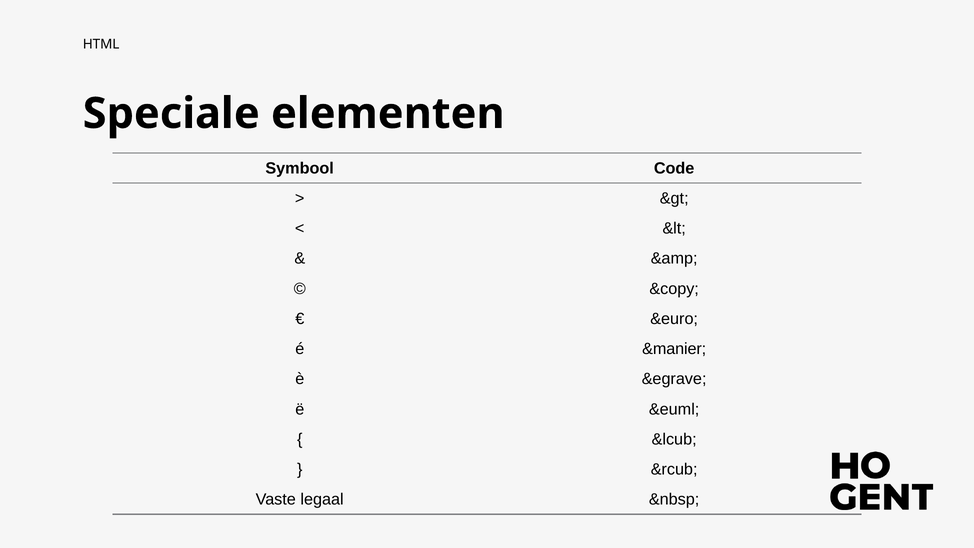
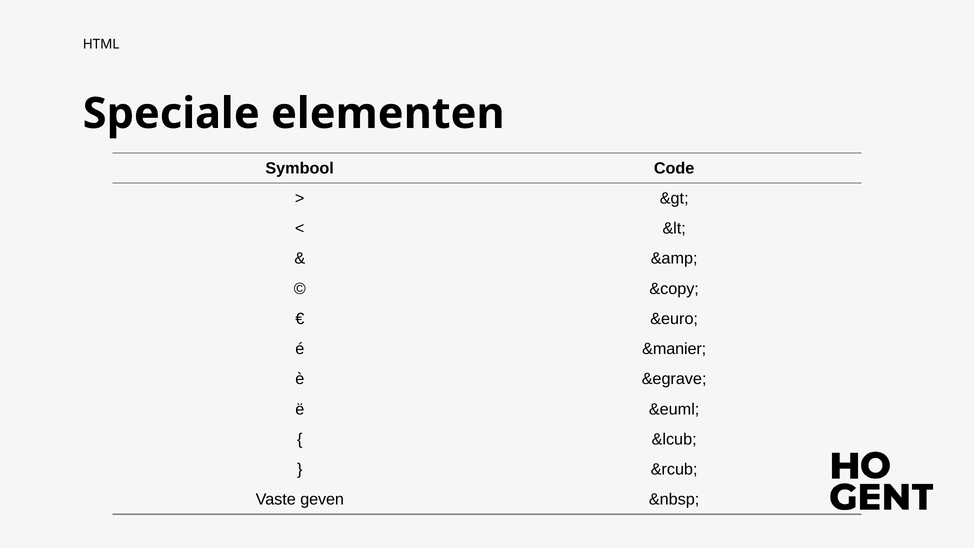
legaal: legaal -> geven (322, 499)
